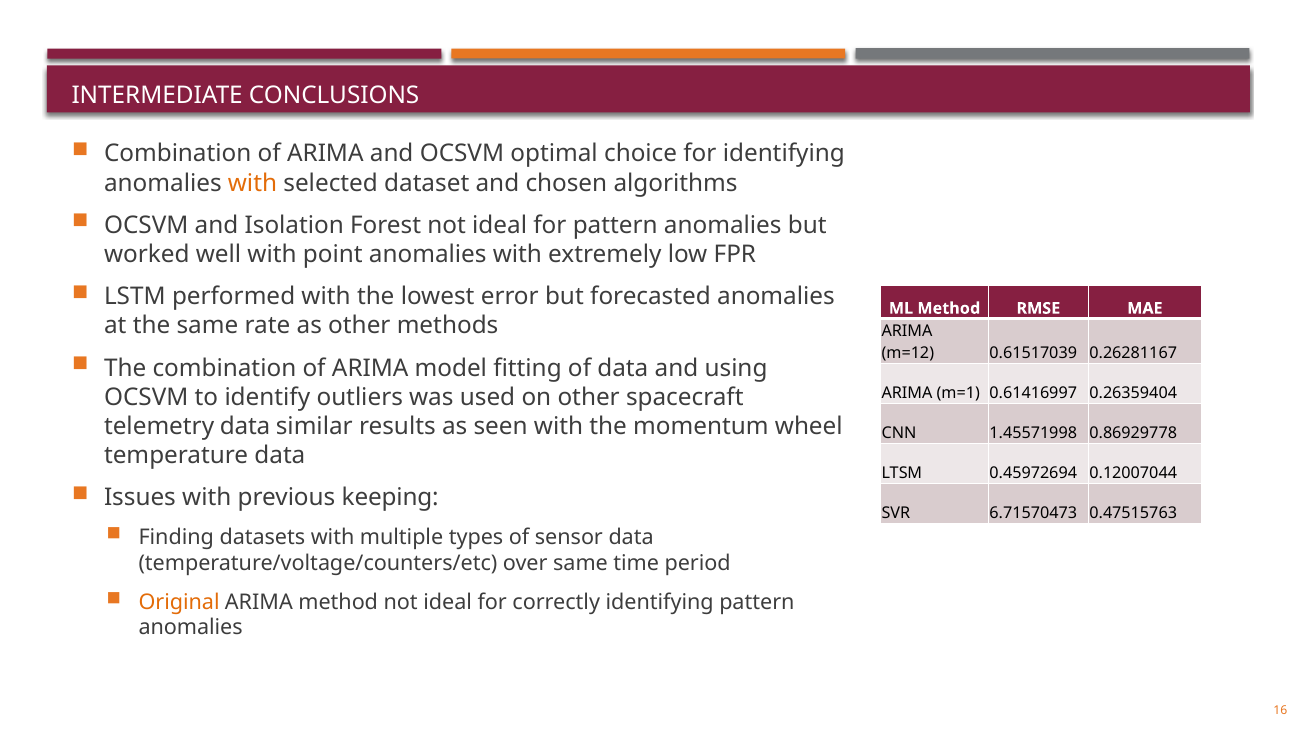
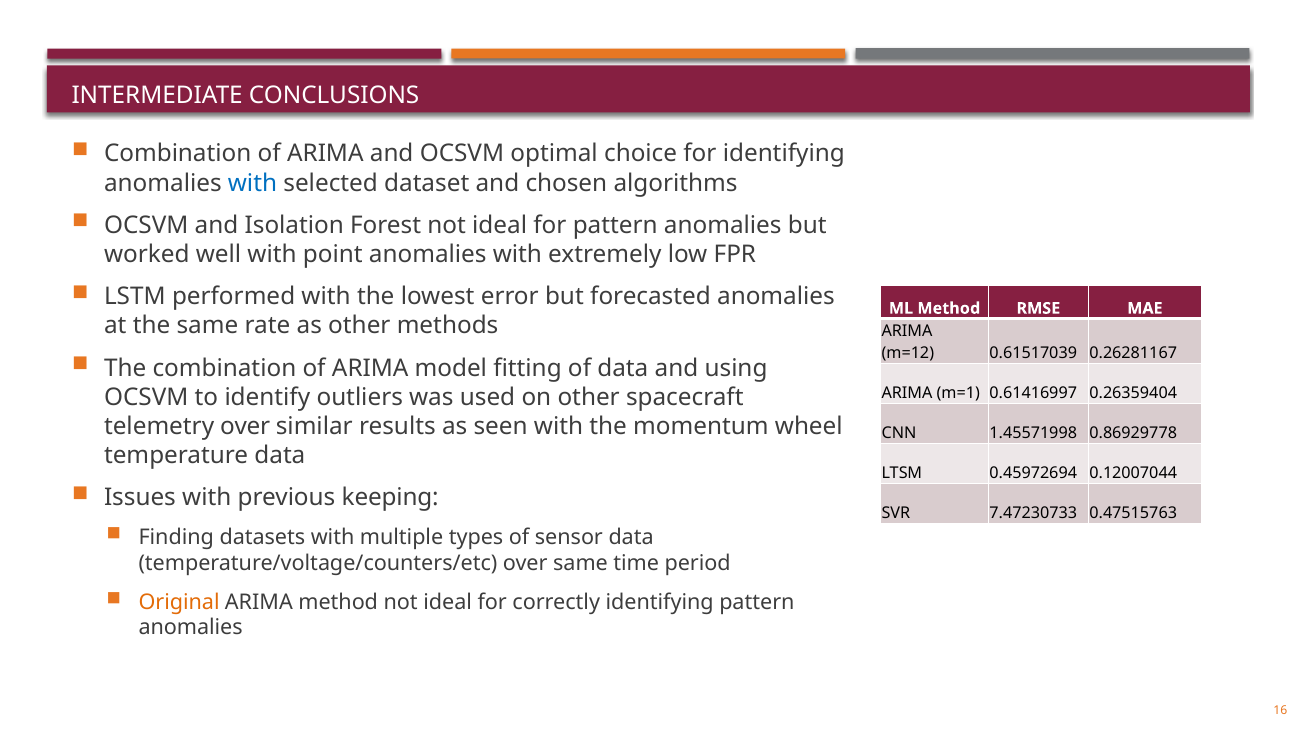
with colour: orange -> blue (252, 183)
telemetry data: data -> over (245, 426)
6.71570473: 6.71570473 -> 7.47230733 (1033, 513)
